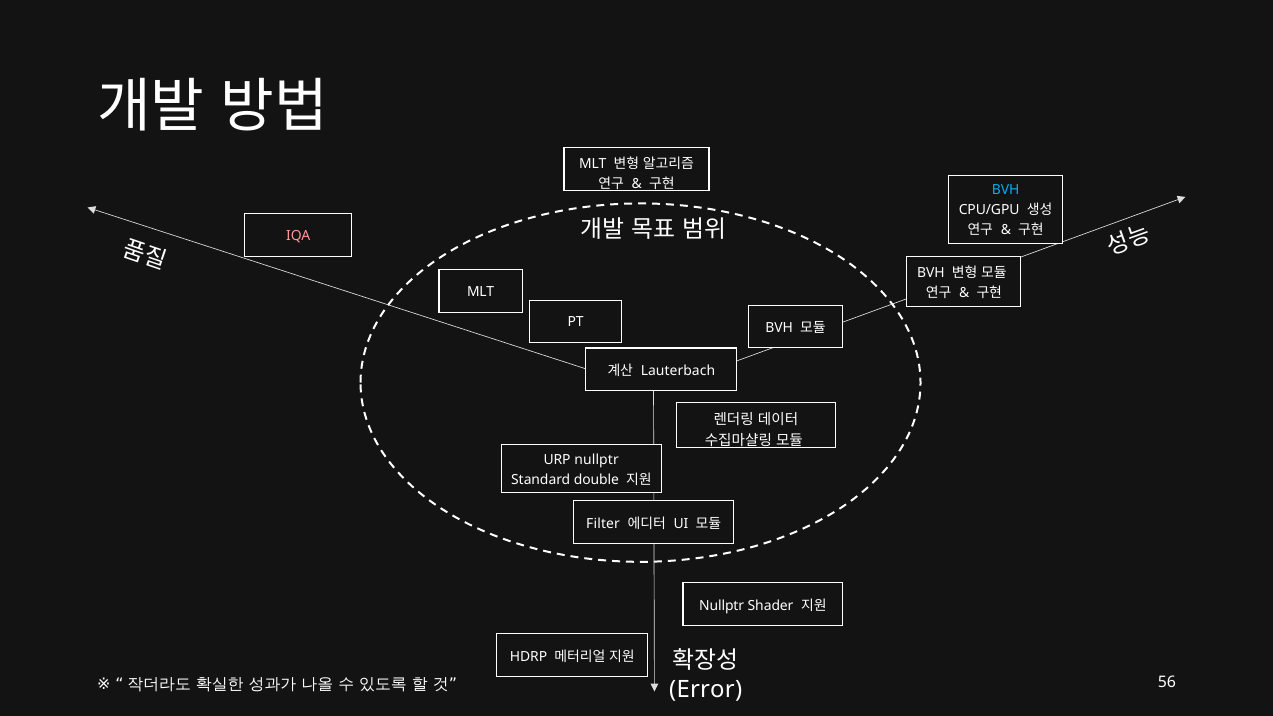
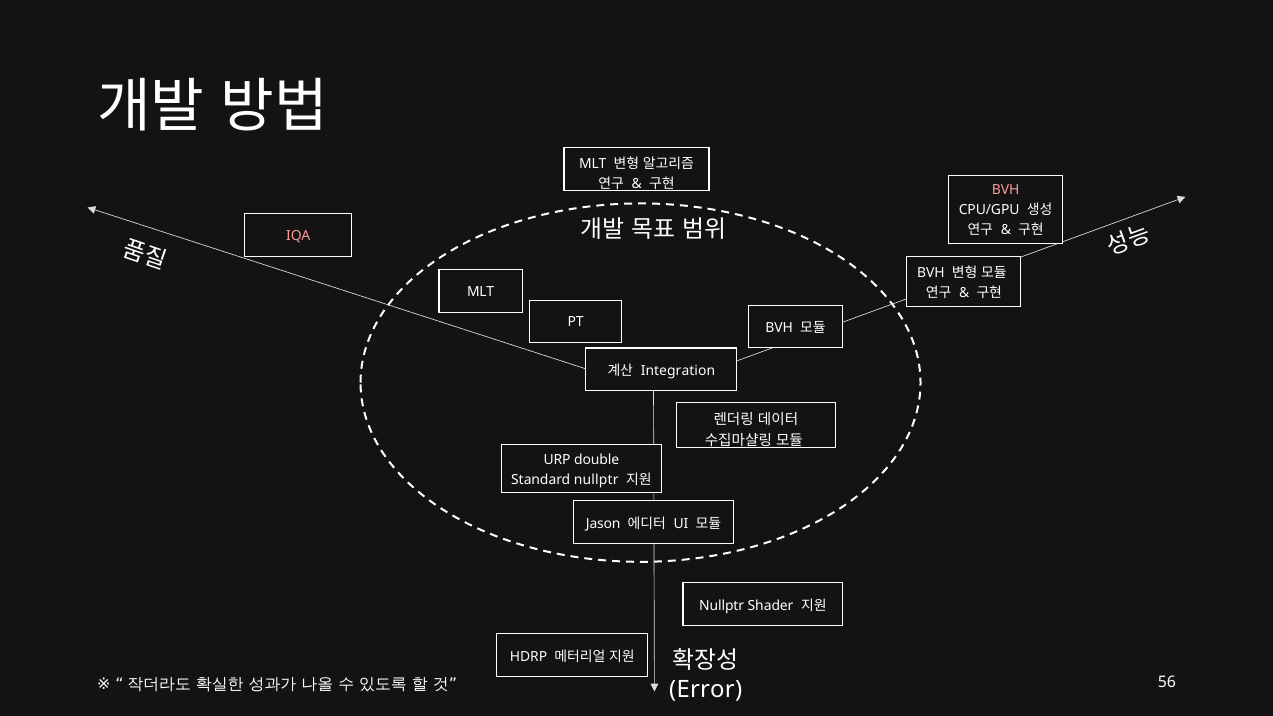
BVH colour: light blue -> pink (1006, 190)
Lauterbach: Lauterbach -> Integration (678, 371)
URP nullptr: nullptr -> double (597, 460)
Standard double: double -> nullptr (596, 480)
Filter: Filter -> Jason (603, 524)
